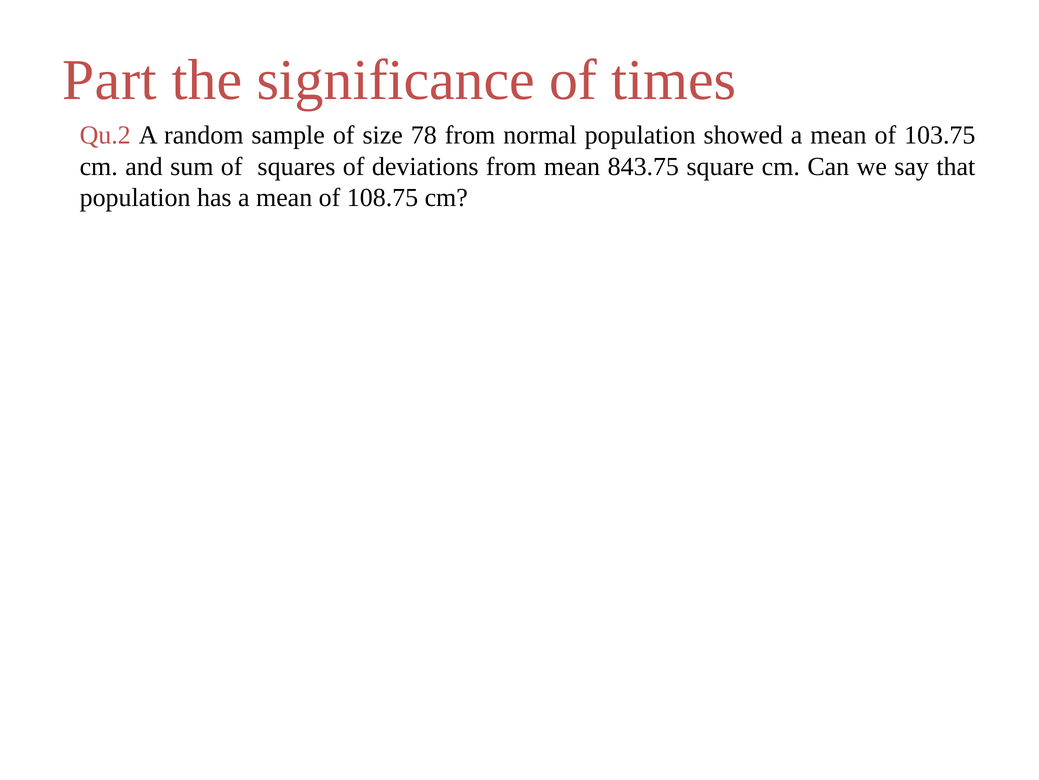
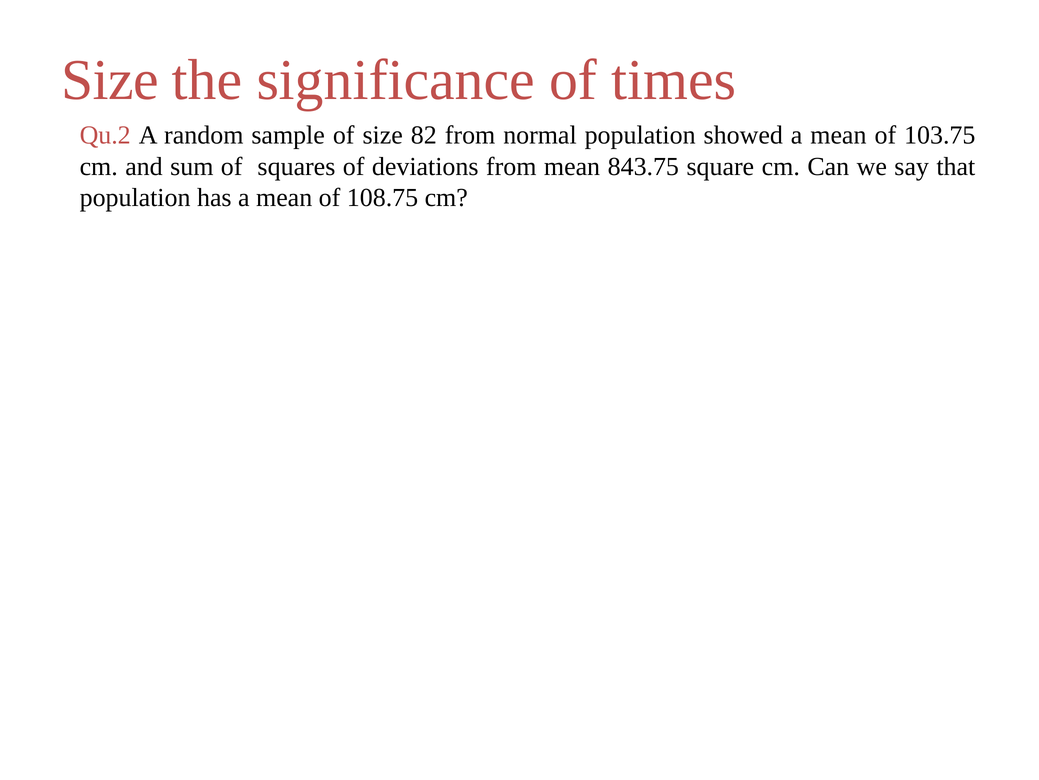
Part: Part -> Size (110, 80)
78: 78 -> 82 (424, 135)
